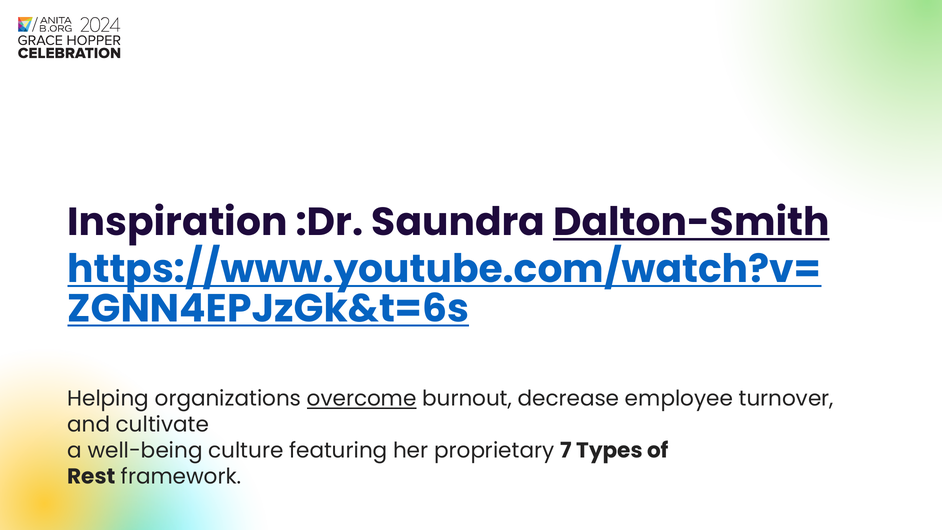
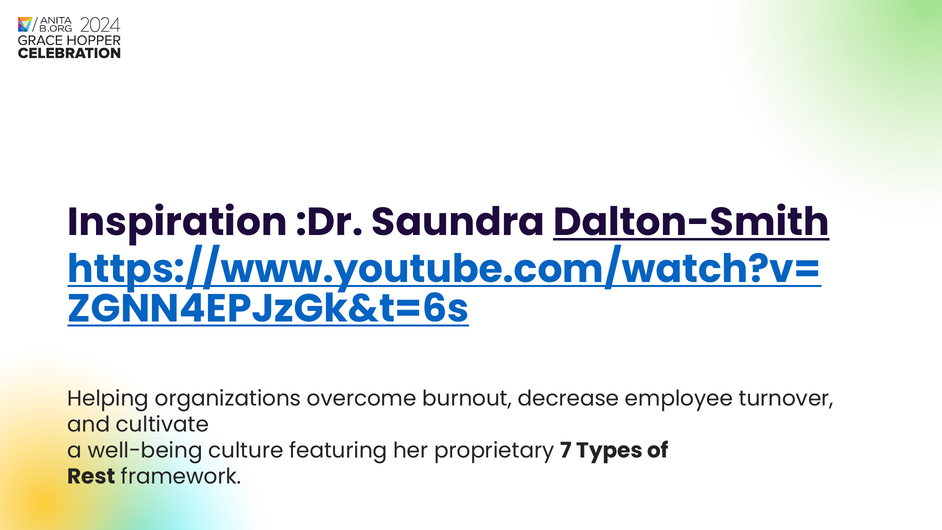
overcome underline: present -> none (362, 399)
